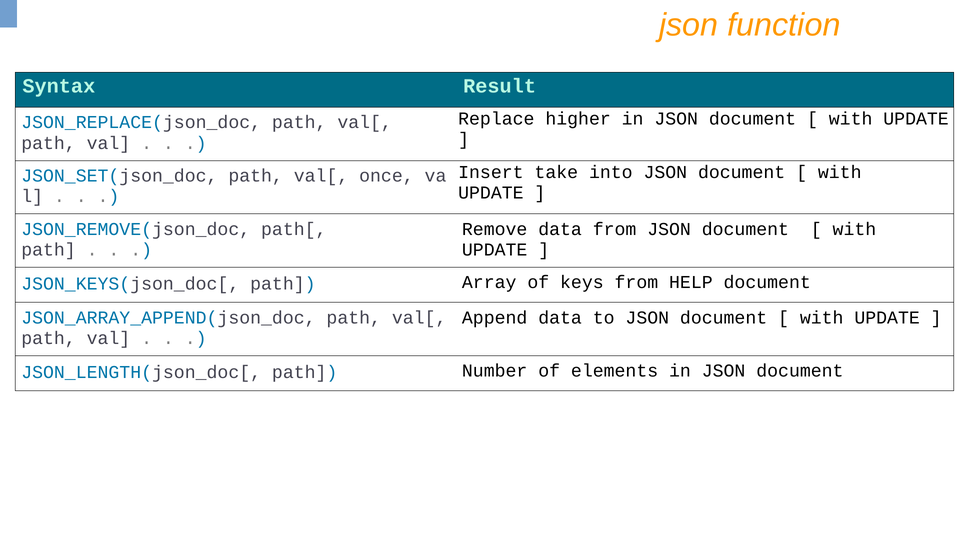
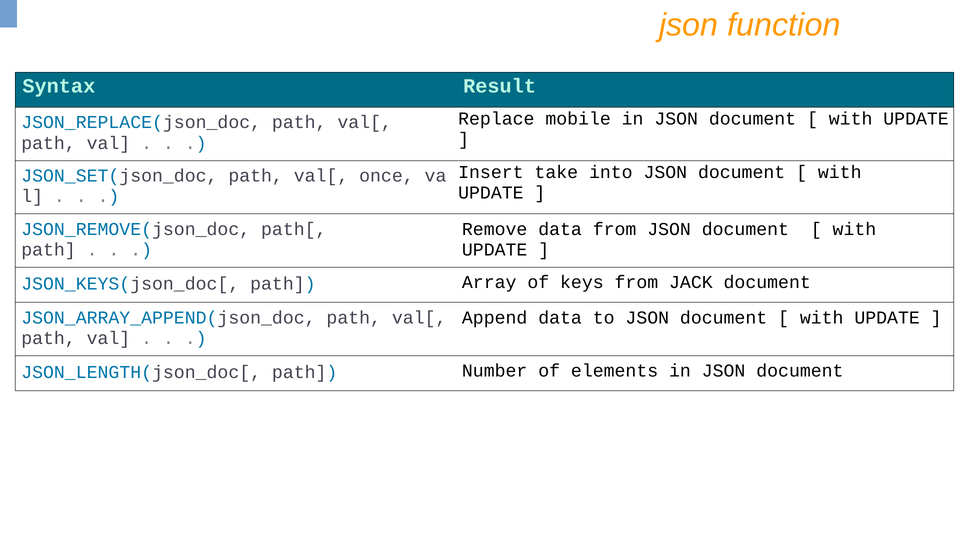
higher: higher -> mobile (578, 119)
HELP: HELP -> JACK (691, 282)
